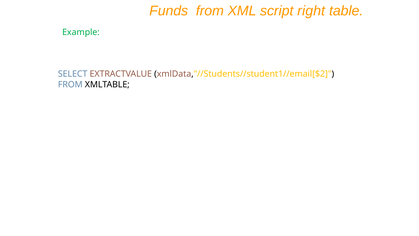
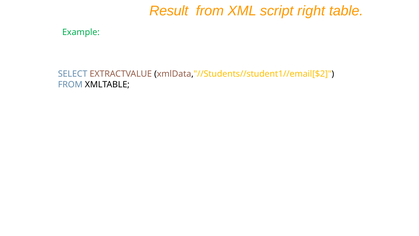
Funds: Funds -> Result (169, 11)
